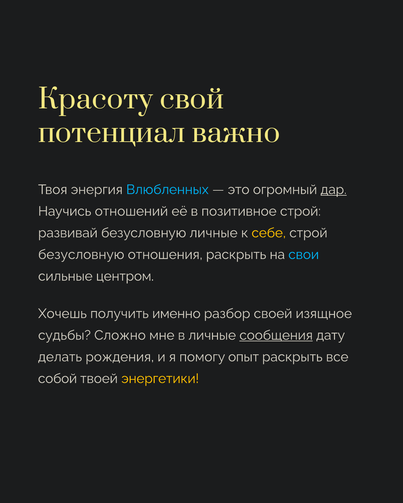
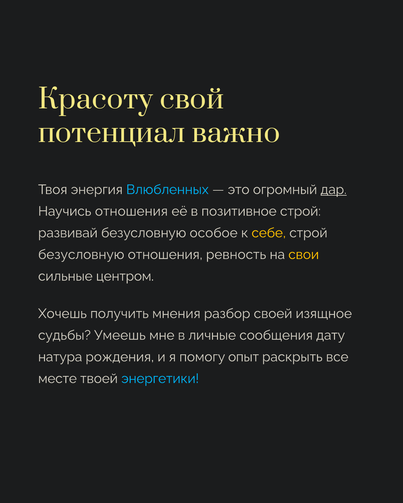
Научись отношений: отношений -> отношения (131, 212)
безусловную личные: личные -> особое (214, 233)
отношения раскрыть: раскрыть -> ревность (236, 255)
свои colour: light blue -> yellow (304, 255)
именно: именно -> мнения (176, 314)
Сложно: Сложно -> Умеешь (120, 336)
сообщения underline: present -> none (276, 336)
делать: делать -> натура (60, 357)
собой: собой -> месте (57, 379)
энергетики colour: yellow -> light blue (160, 379)
